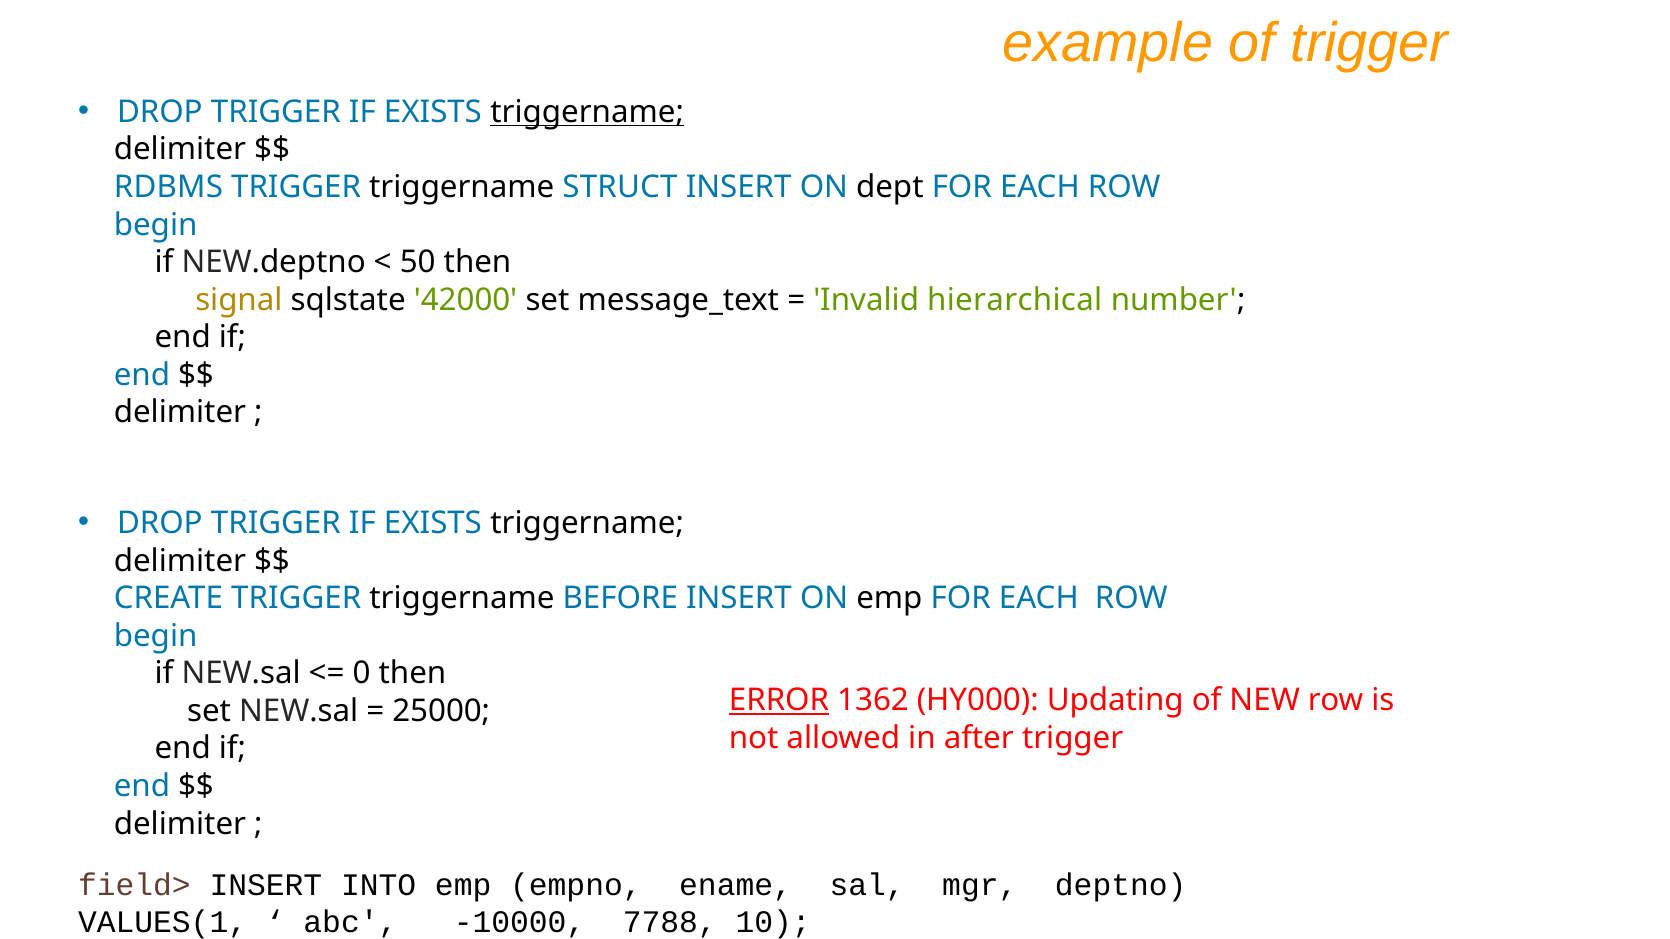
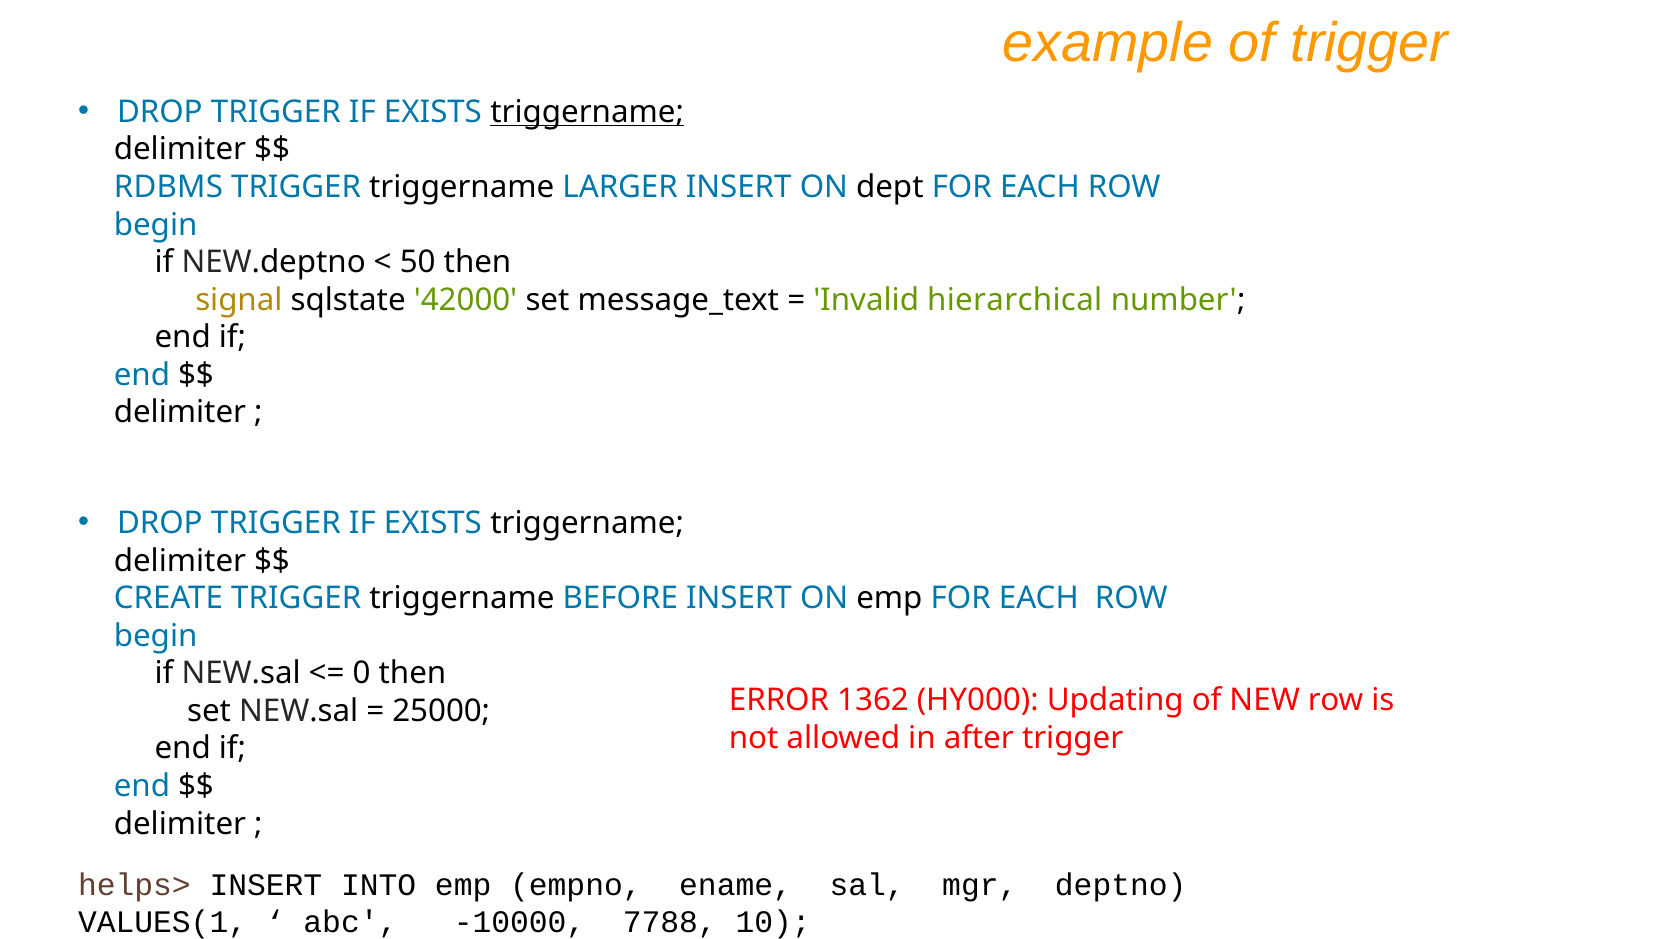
STRUCT: STRUCT -> LARGER (620, 187)
ERROR underline: present -> none (779, 700)
field>: field> -> helps> (134, 885)
